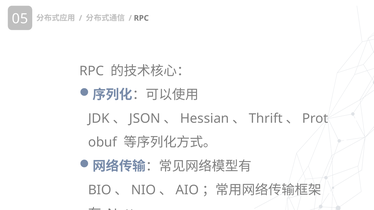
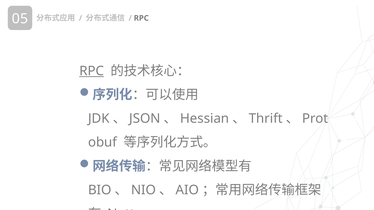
RPC underline: none -> present (92, 71)
